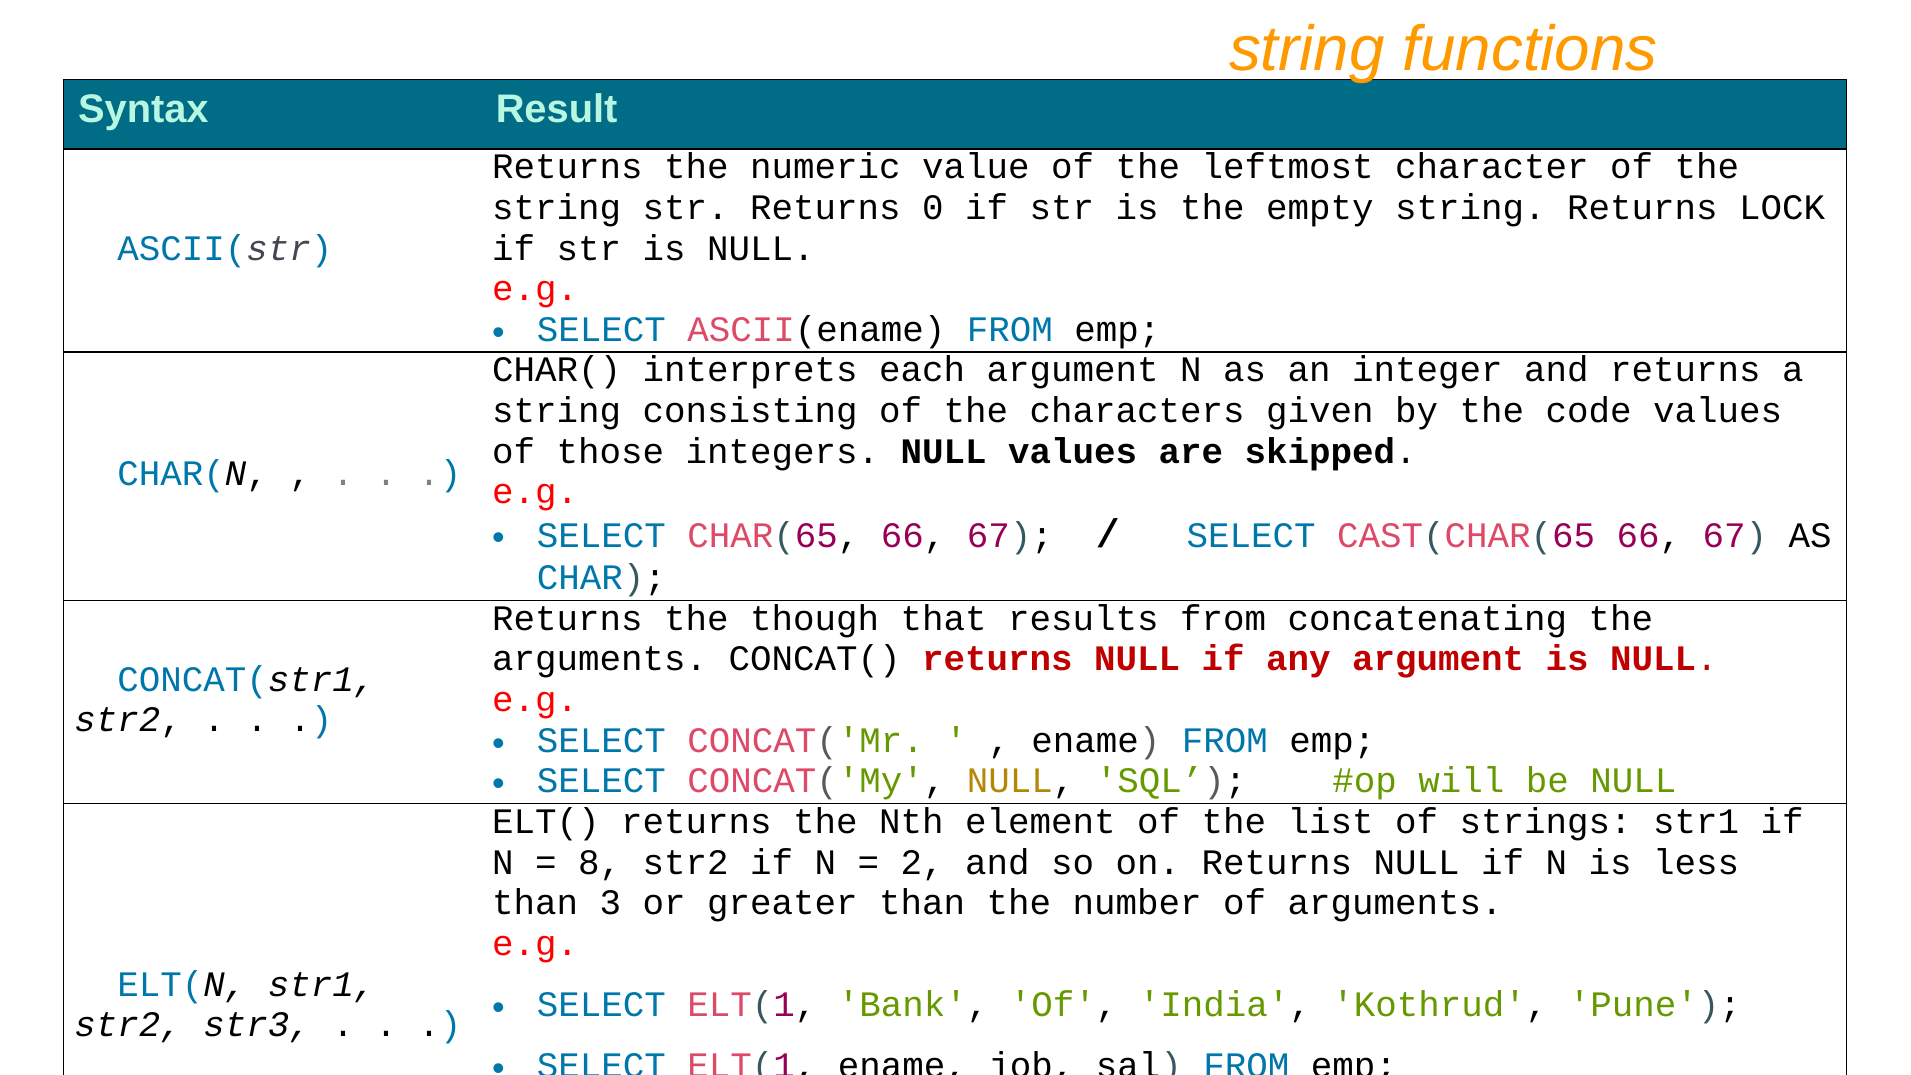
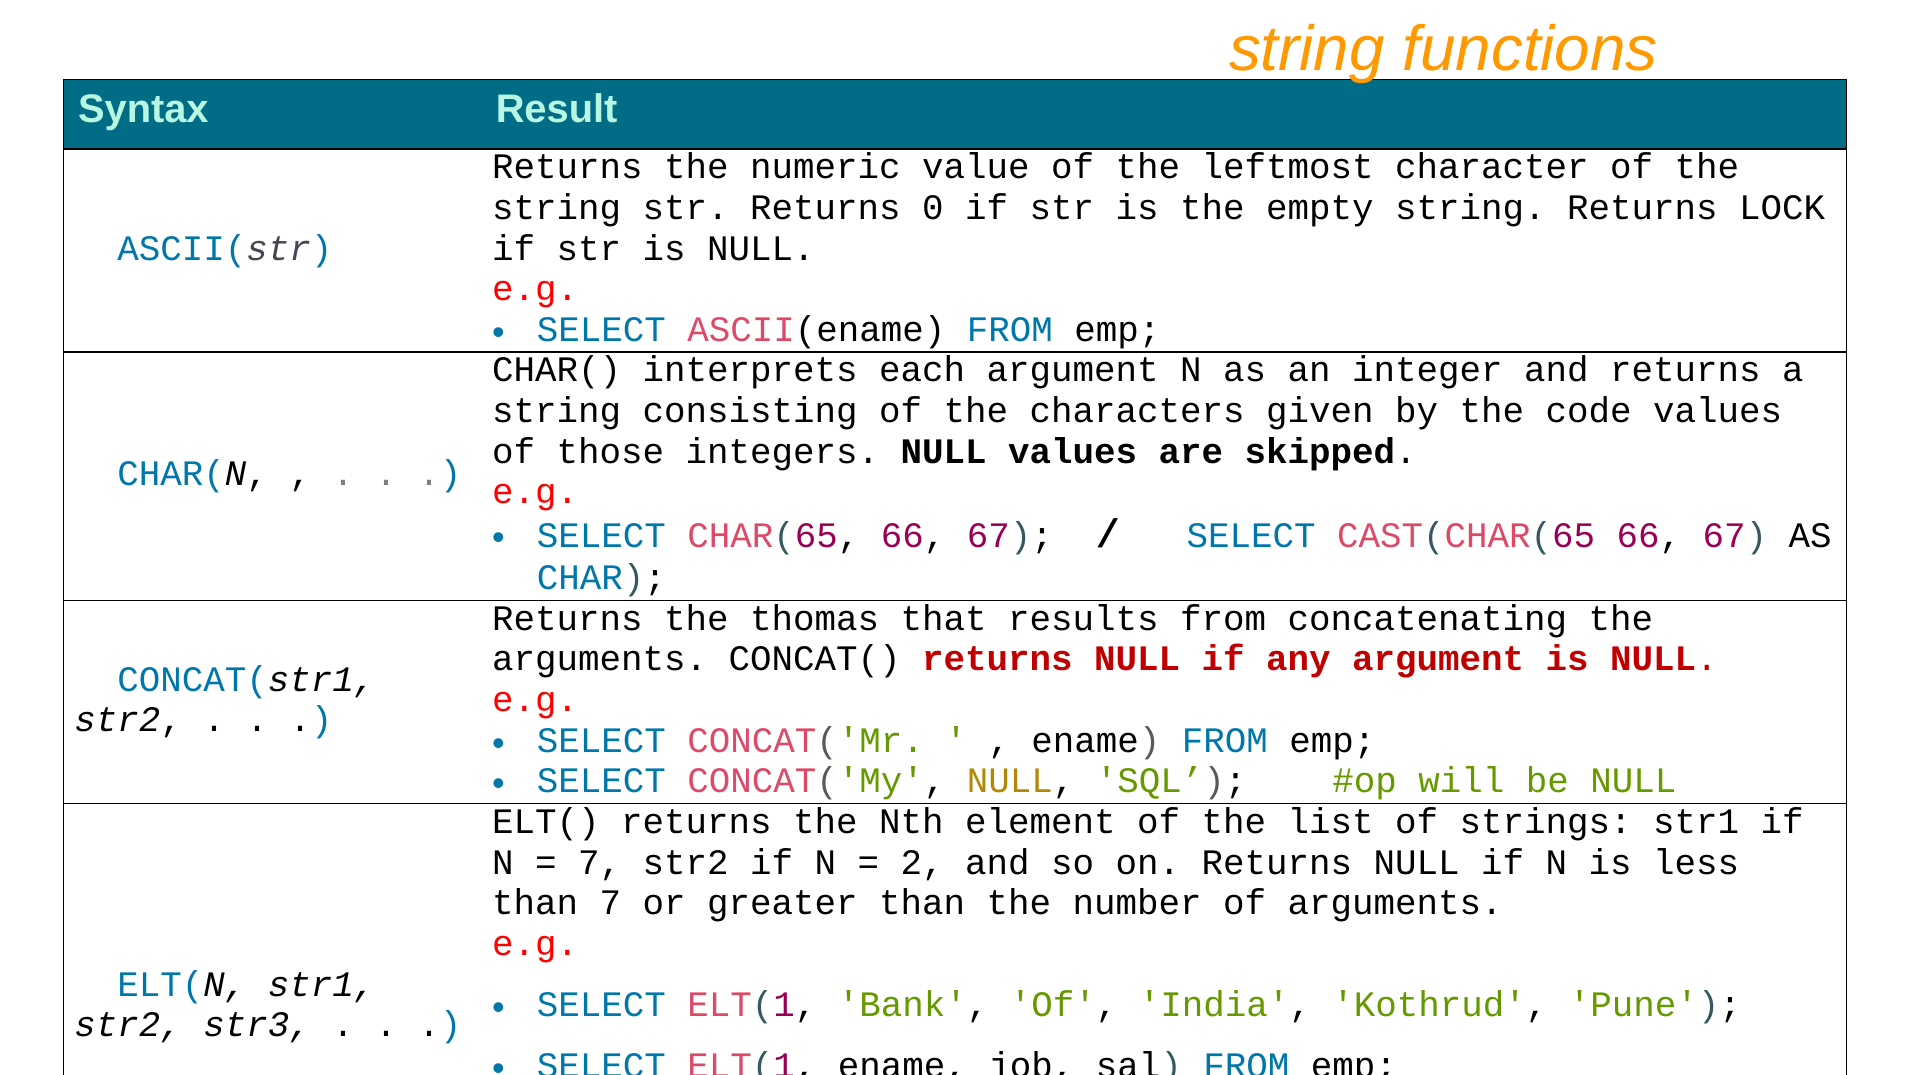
though: though -> thomas (815, 618)
8: 8 -> 7 (600, 862)
than 3: 3 -> 7 (610, 903)
